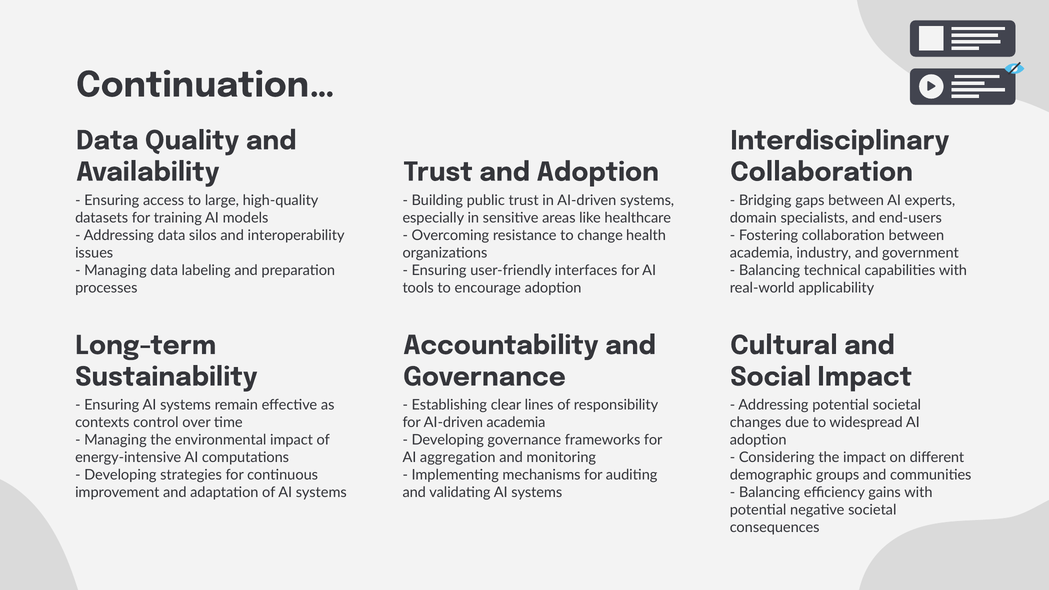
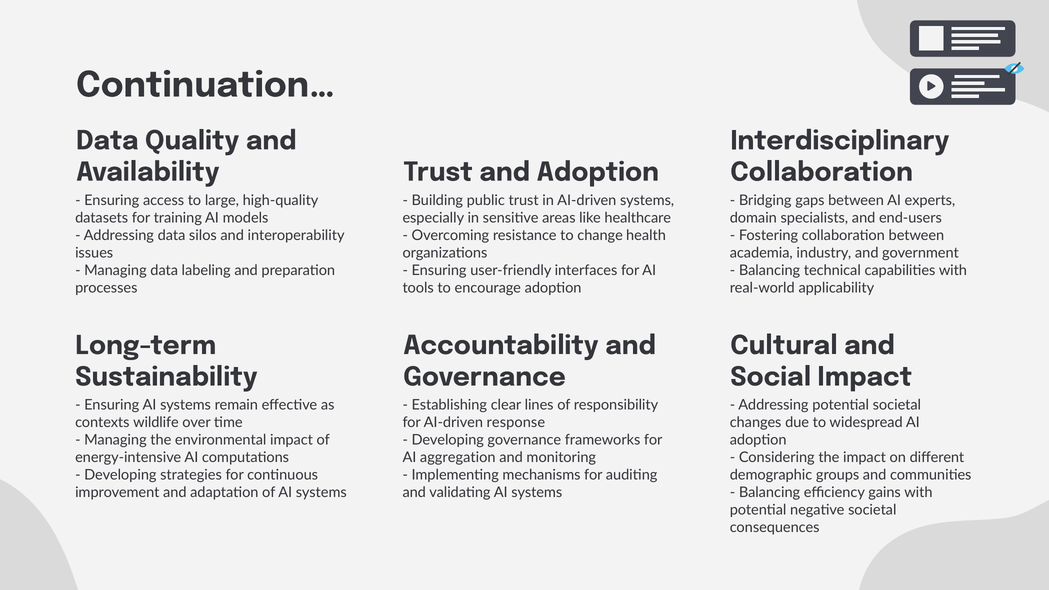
control: control -> wildlife (156, 422)
AI-driven academia: academia -> response (516, 422)
